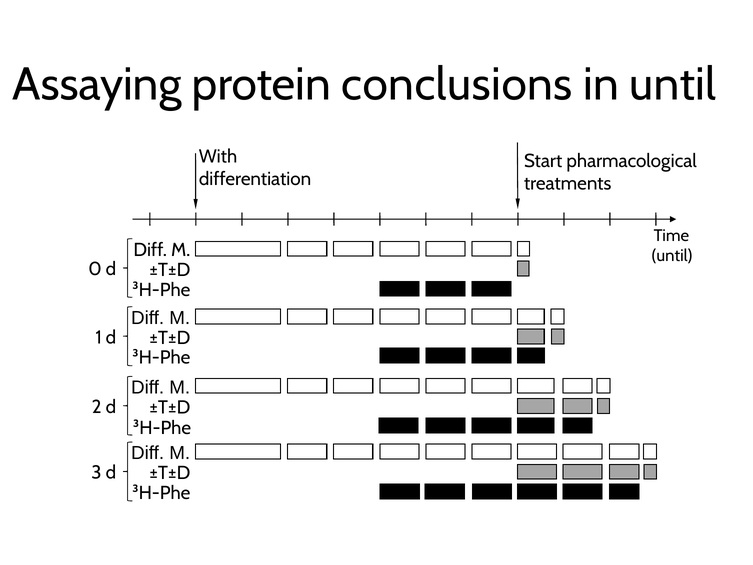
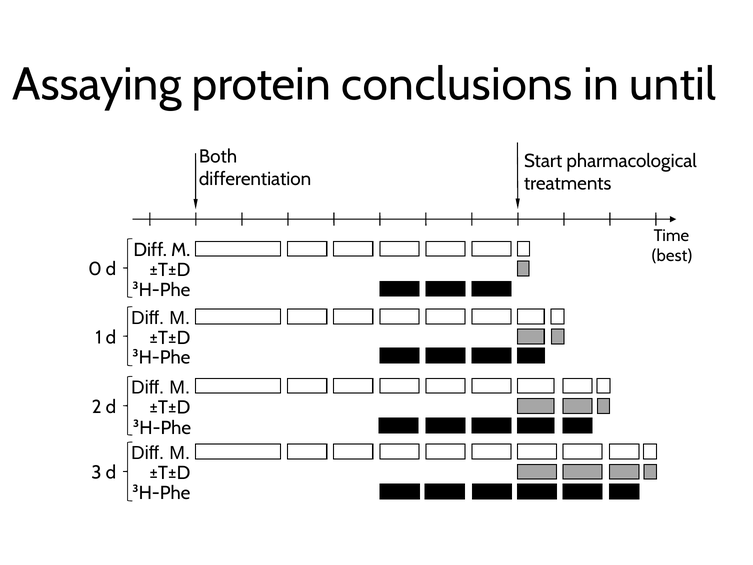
With: With -> Both (218, 156)
until: until -> best (672, 256)
